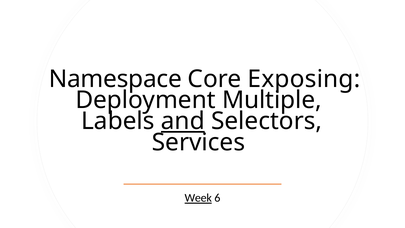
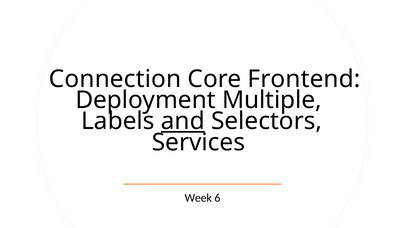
Namespace: Namespace -> Connection (115, 79)
Exposing: Exposing -> Frontend (304, 79)
Week underline: present -> none (198, 198)
